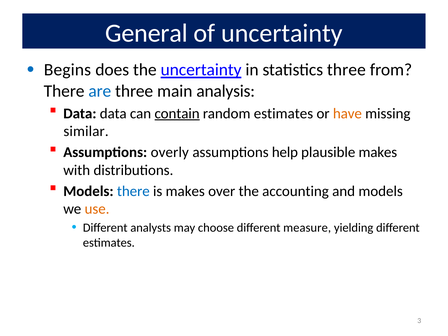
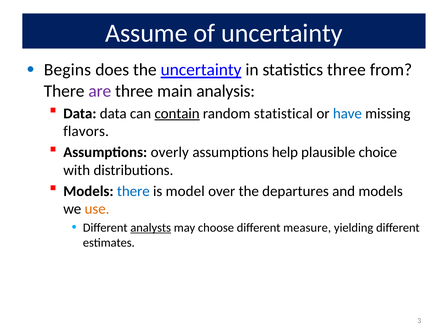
General: General -> Assume (146, 33)
are colour: blue -> purple (100, 91)
random estimates: estimates -> statistical (283, 113)
have colour: orange -> blue (347, 113)
similar: similar -> flavors (86, 131)
plausible makes: makes -> choice (378, 152)
is makes: makes -> model (185, 191)
accounting: accounting -> departures (296, 191)
analysts underline: none -> present (151, 228)
